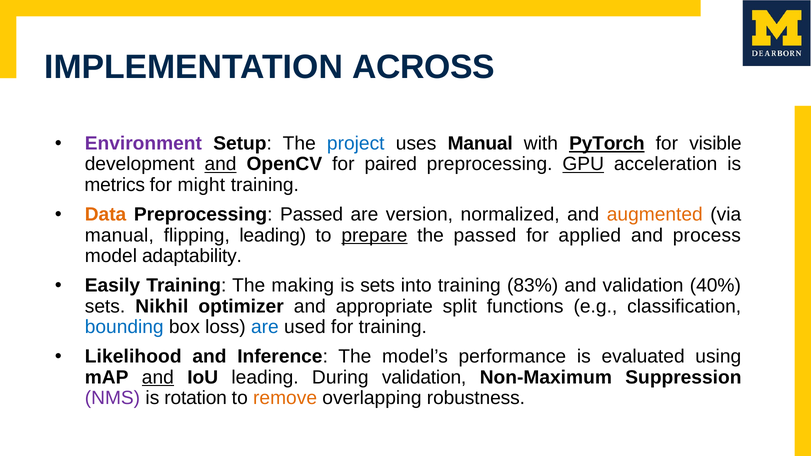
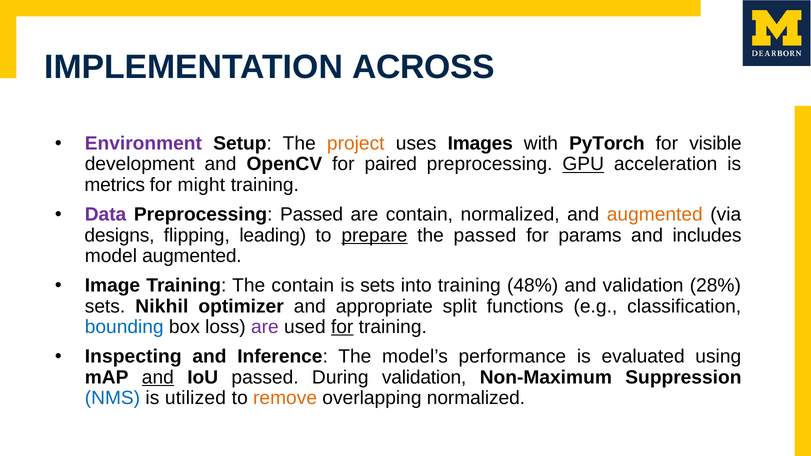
project colour: blue -> orange (356, 144)
uses Manual: Manual -> Images (480, 144)
PyTorch underline: present -> none (607, 144)
and underline: present -> none (221, 164)
Data colour: orange -> purple (106, 215)
are version: version -> contain (419, 215)
manual: manual -> designs (119, 235)
applied: applied -> params (590, 235)
process: process -> includes (707, 235)
model adaptability: adaptability -> augmented (192, 256)
Easily: Easily -> Image (112, 286)
The making: making -> contain (303, 286)
83%: 83% -> 48% (533, 286)
40%: 40% -> 28% (715, 286)
are colour: blue -> purple (265, 327)
for underline: none -> present (342, 327)
Likelihood: Likelihood -> Inspecting (133, 357)
IoU leading: leading -> passed (265, 377)
NMS colour: purple -> blue (112, 398)
rotation: rotation -> utilized (195, 398)
overlapping robustness: robustness -> normalized (476, 398)
